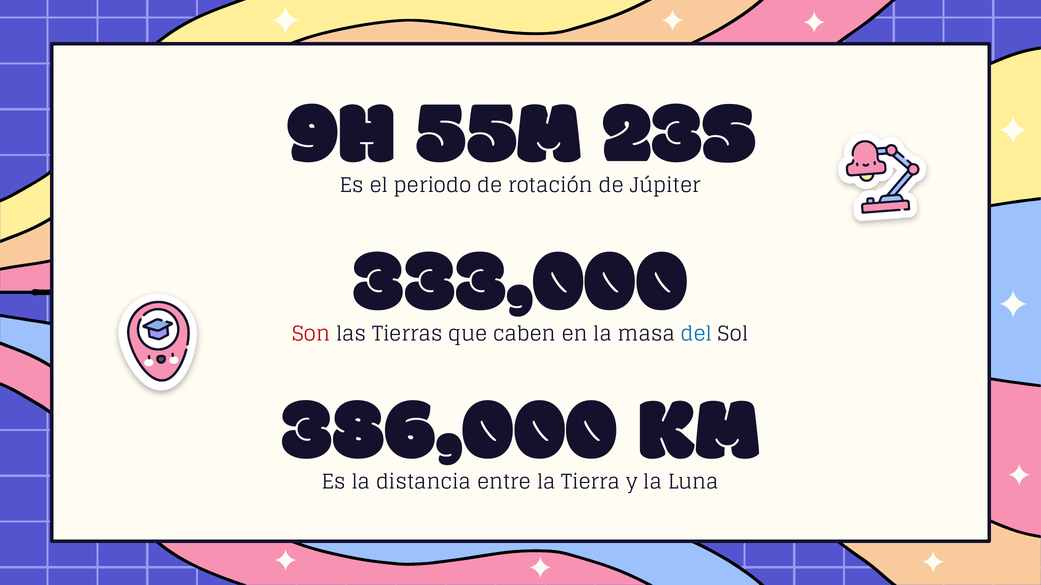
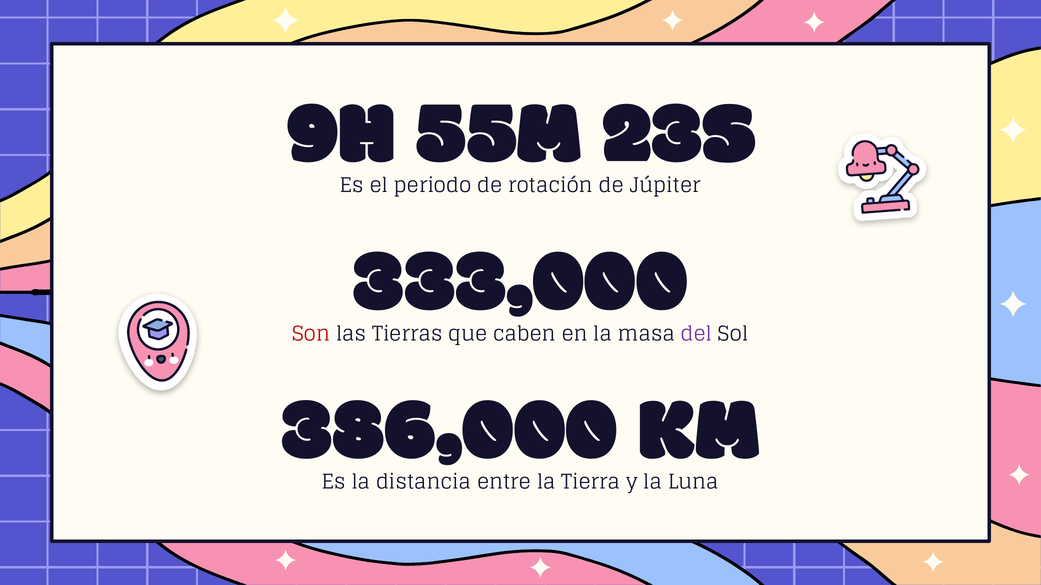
del colour: blue -> purple (696, 334)
